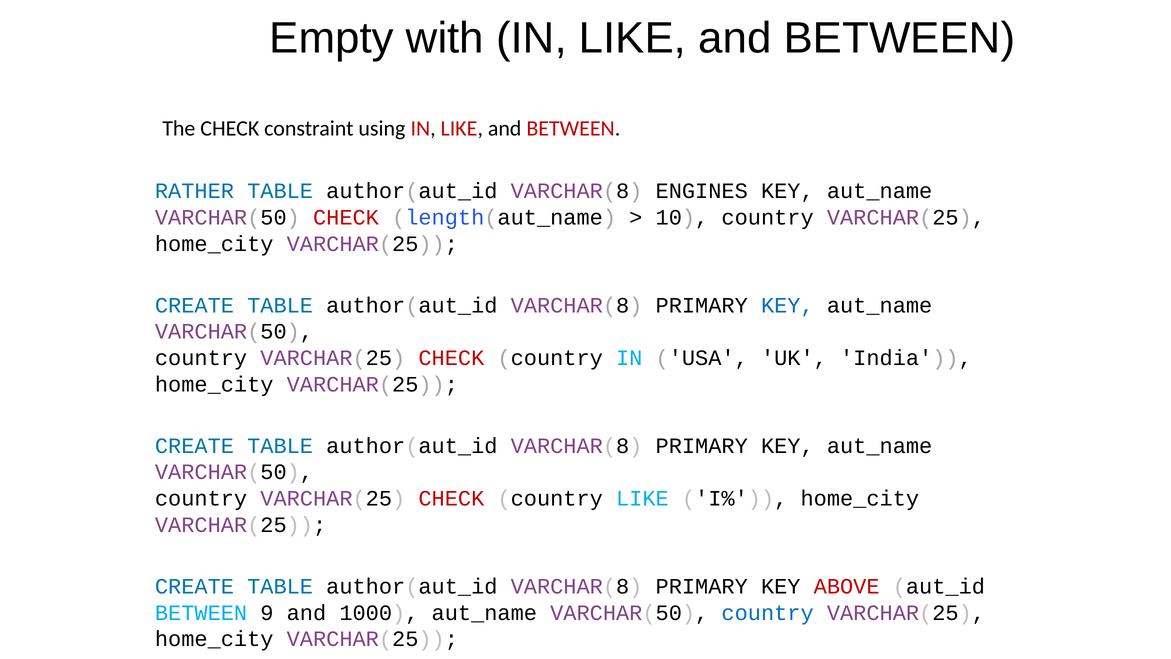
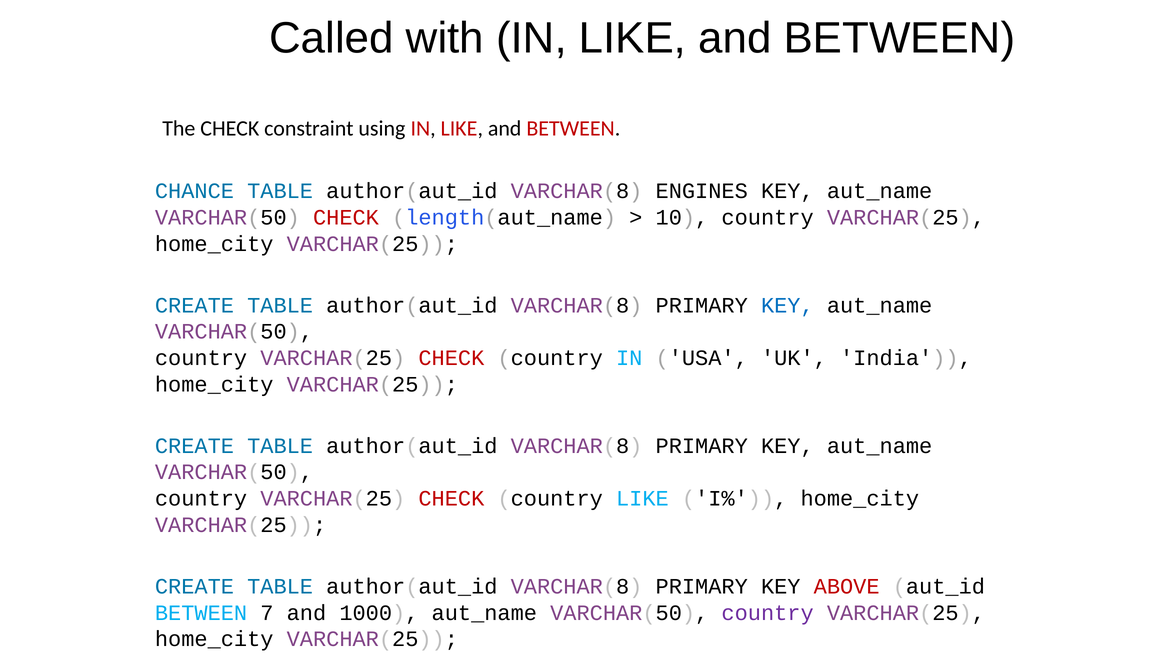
Empty: Empty -> Called (331, 38)
RATHER: RATHER -> CHANCE (194, 191)
9: 9 -> 7 (267, 613)
country colour: blue -> purple (768, 613)
